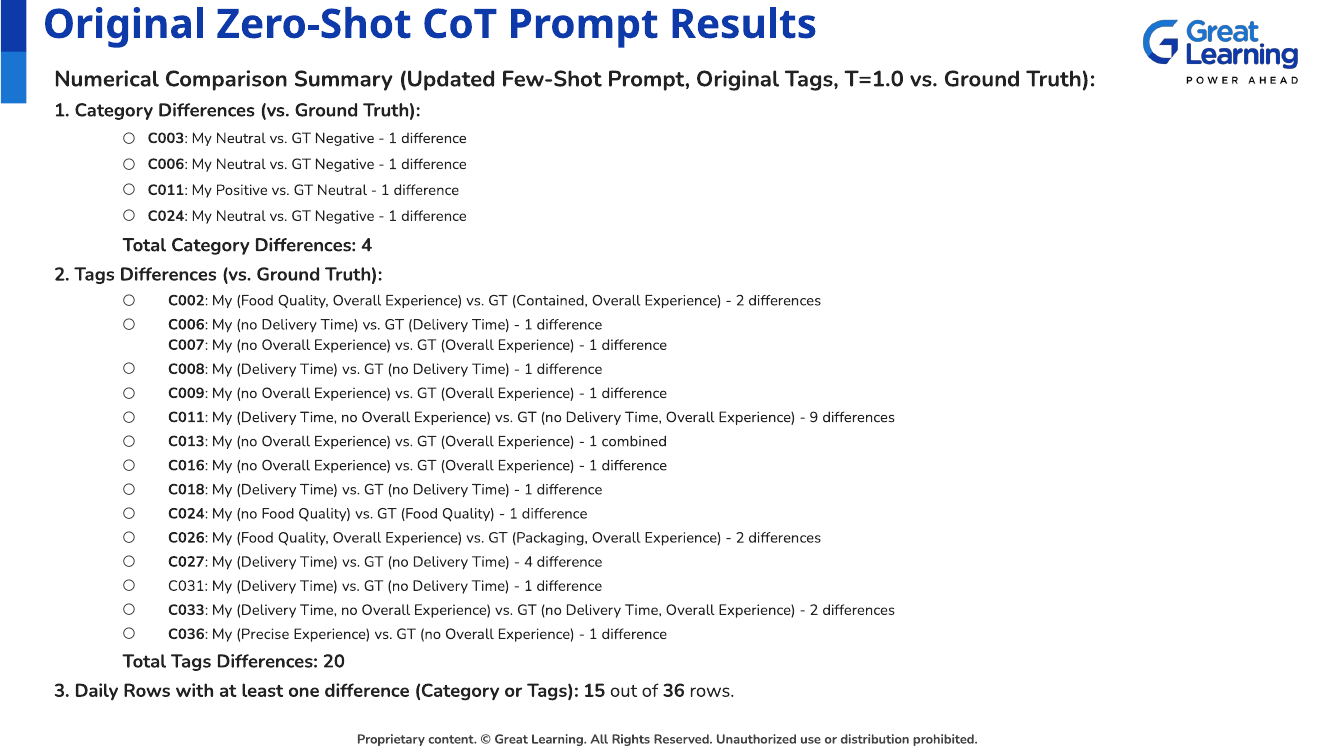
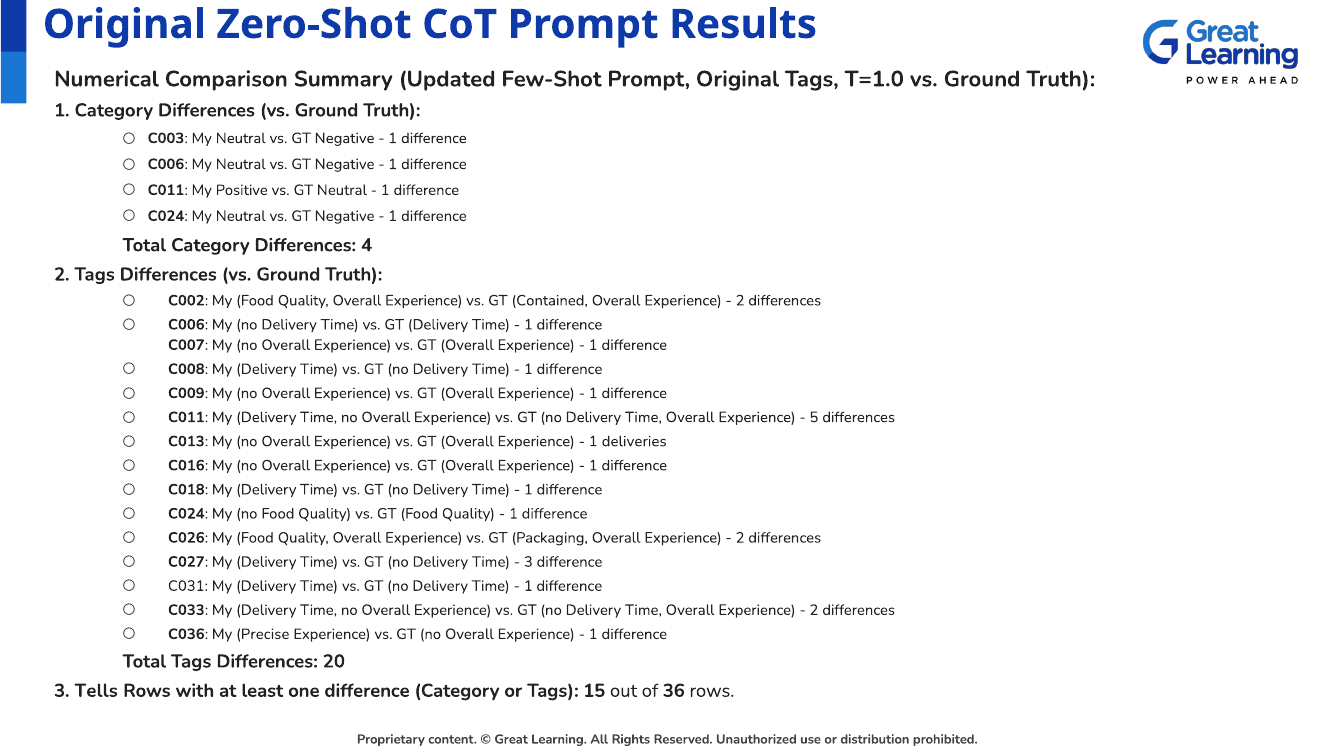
9: 9 -> 5 (814, 417)
combined: combined -> deliveries (634, 441)
4: 4 -> 3 (528, 562)
Daily: Daily -> Tells (96, 691)
